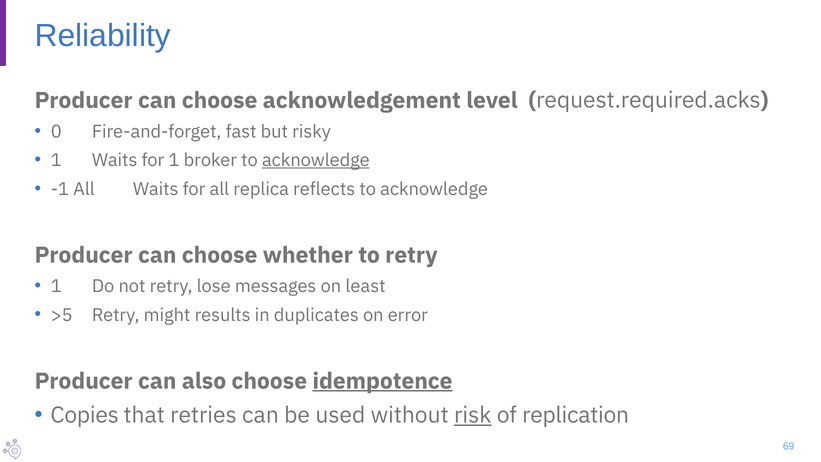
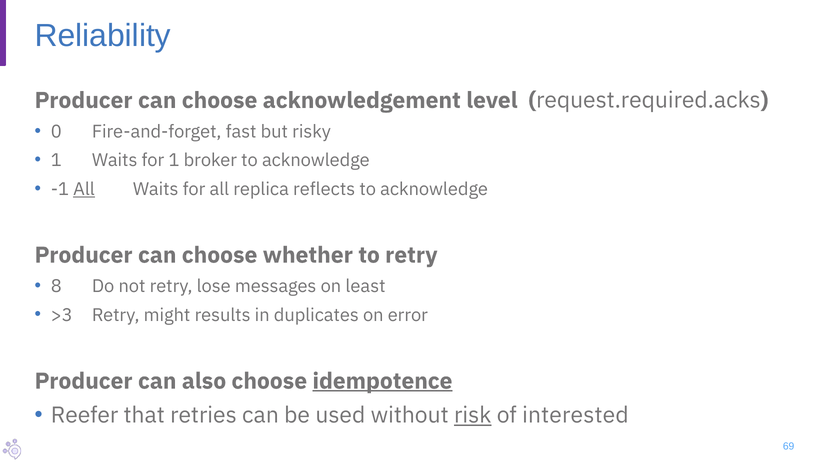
acknowledge underline: present -> none (316, 160)
All underline: none -> present (84, 189)
1: 1 -> 8 (56, 286)
>5: >5 -> >3 (62, 315)
Copies: Copies -> Reefer (85, 415)
replication: replication -> interested (575, 415)
